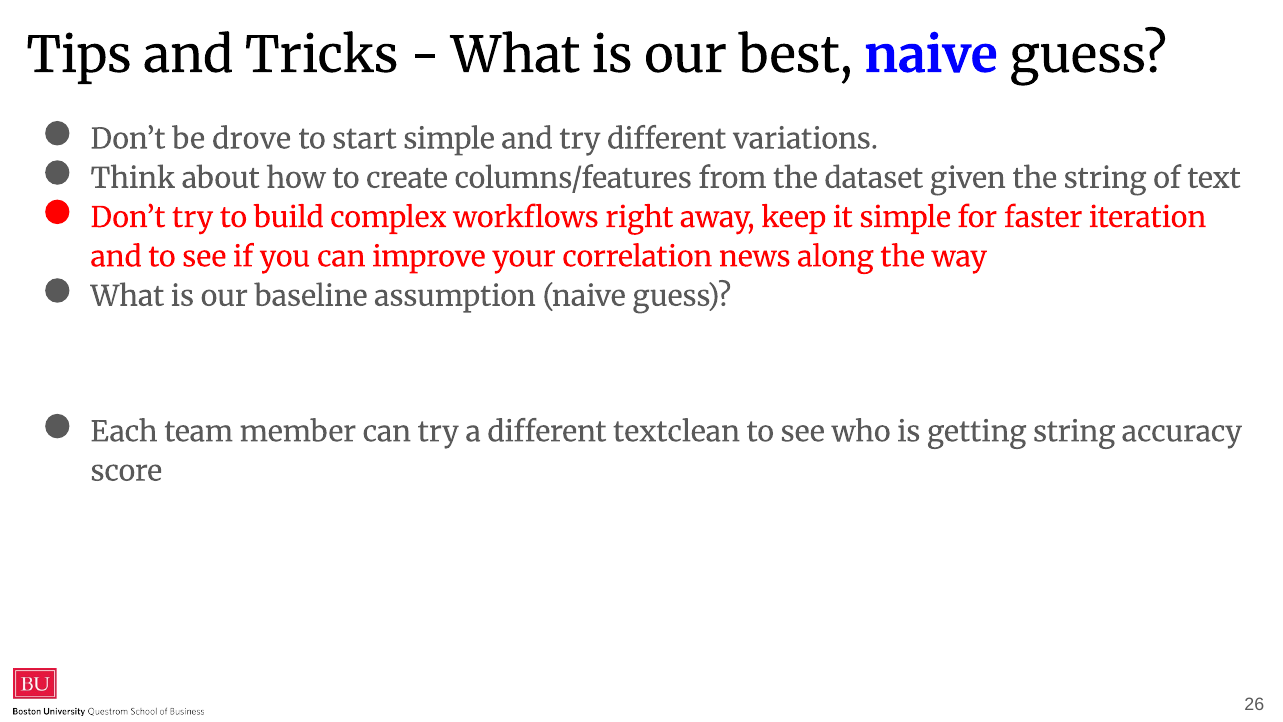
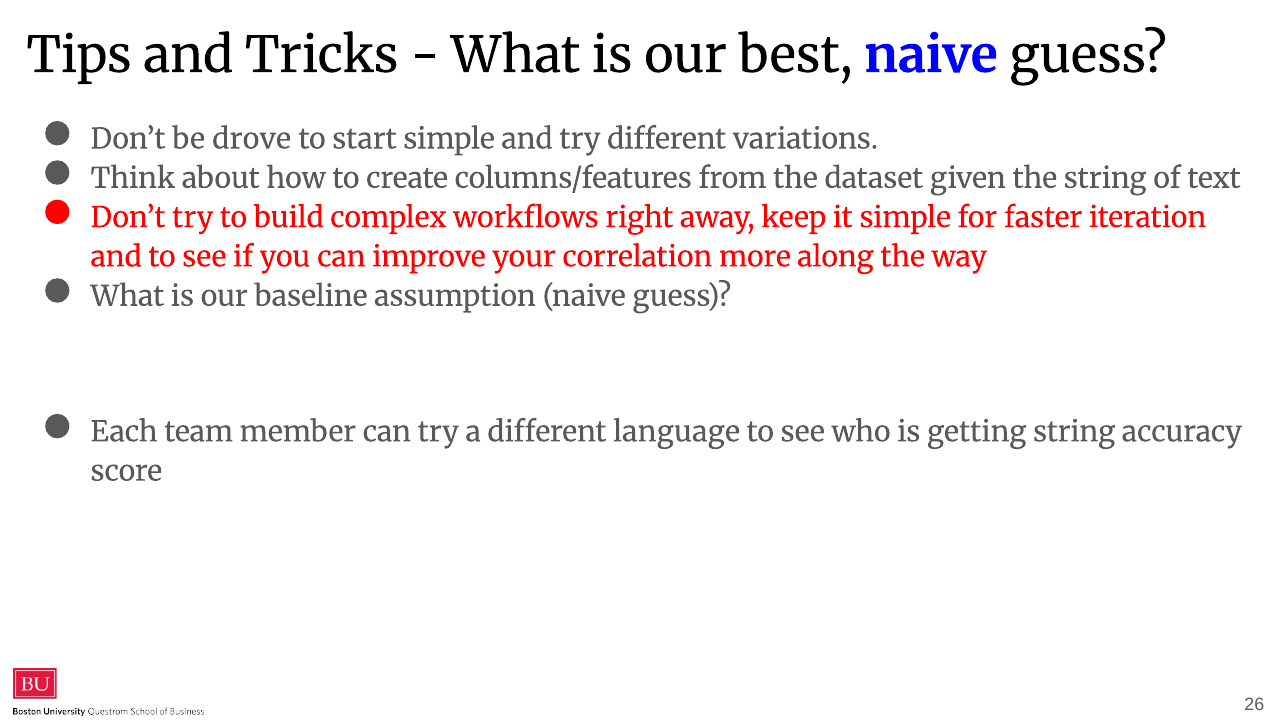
news: news -> more (755, 257)
textclean: textclean -> language (677, 432)
